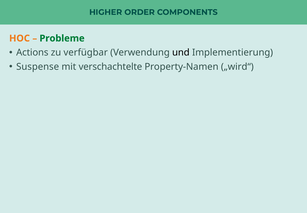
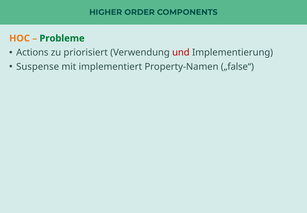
verfügbar: verfügbar -> priorisiert (86, 52)
und colour: black -> red (181, 52)
verschachtelte: verschachtelte -> implementiert (110, 67)
„wird“: „wird“ -> „false“ (237, 67)
